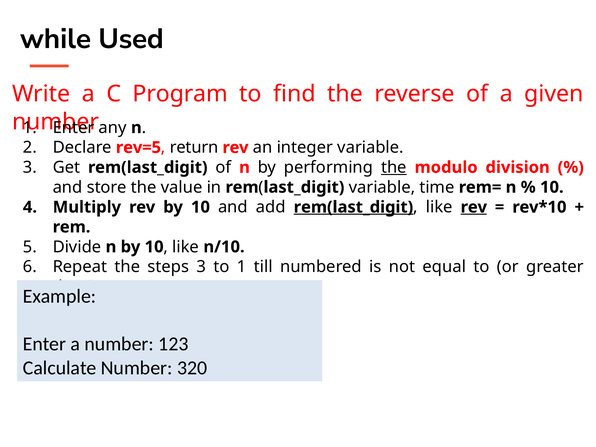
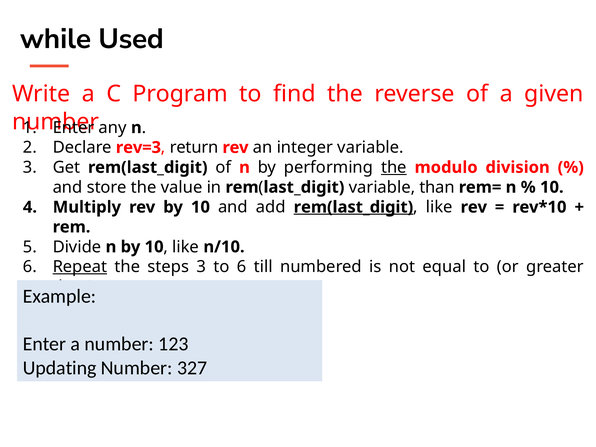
rev=5: rev=5 -> rev=3 (138, 147)
variable time: time -> than (437, 187)
rev underline: present -> none (474, 207)
Repeat underline: none -> present (80, 267)
to 1: 1 -> 6 (242, 267)
Calculate: Calculate -> Updating (60, 368)
320: 320 -> 327 (192, 368)
